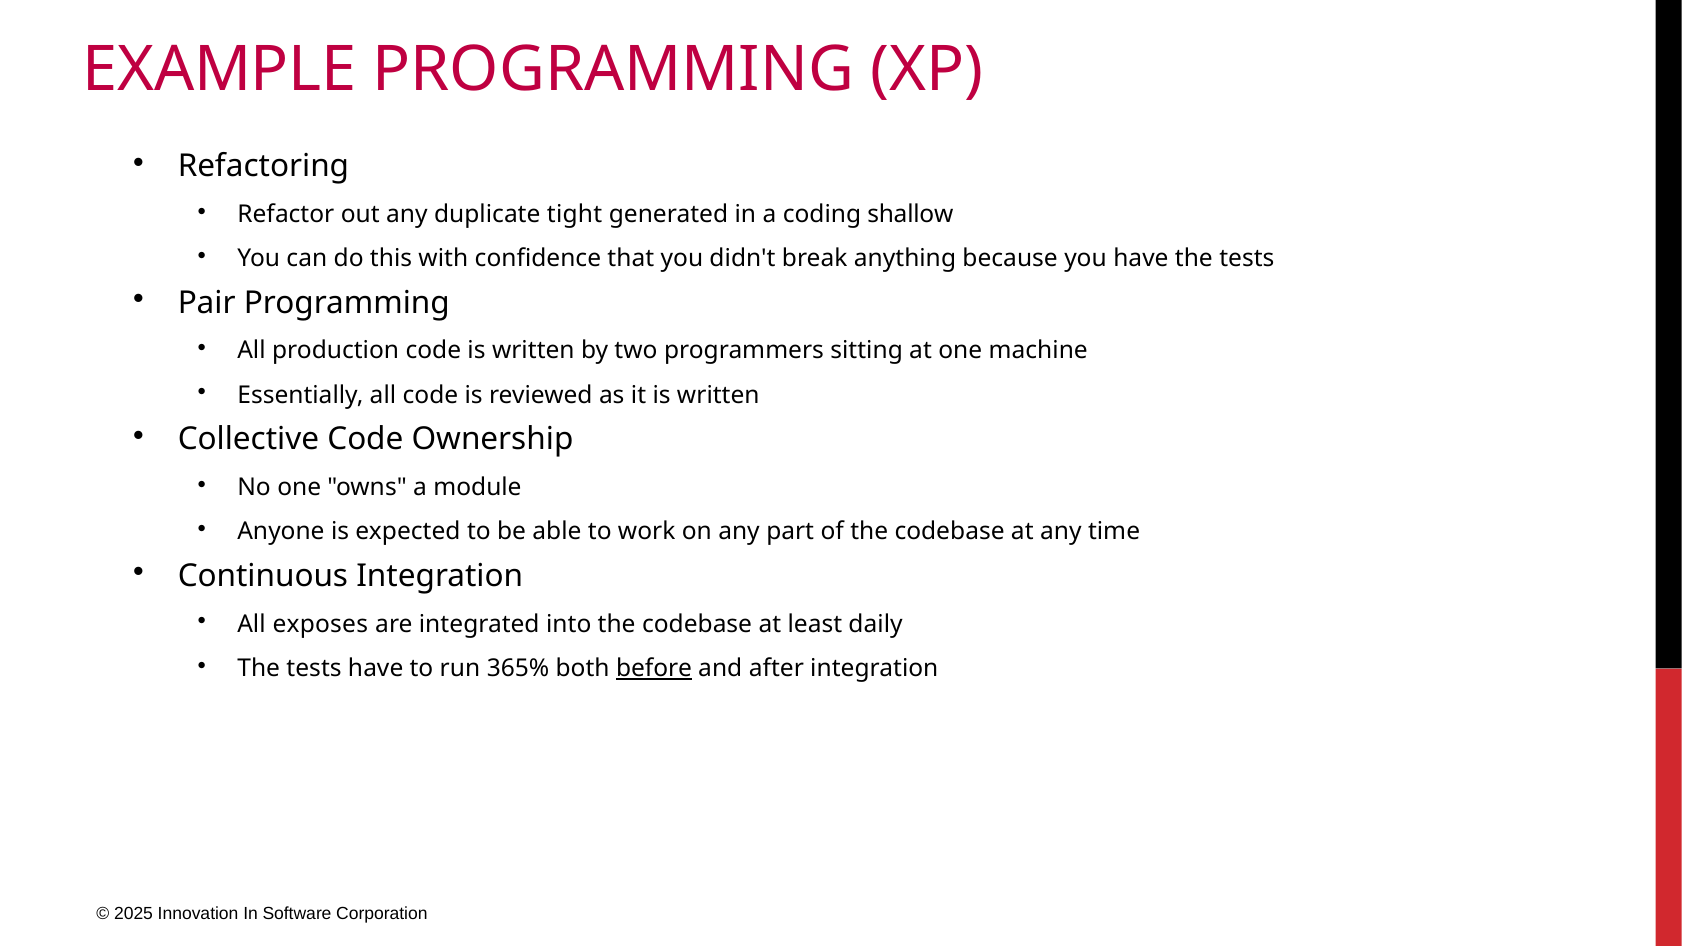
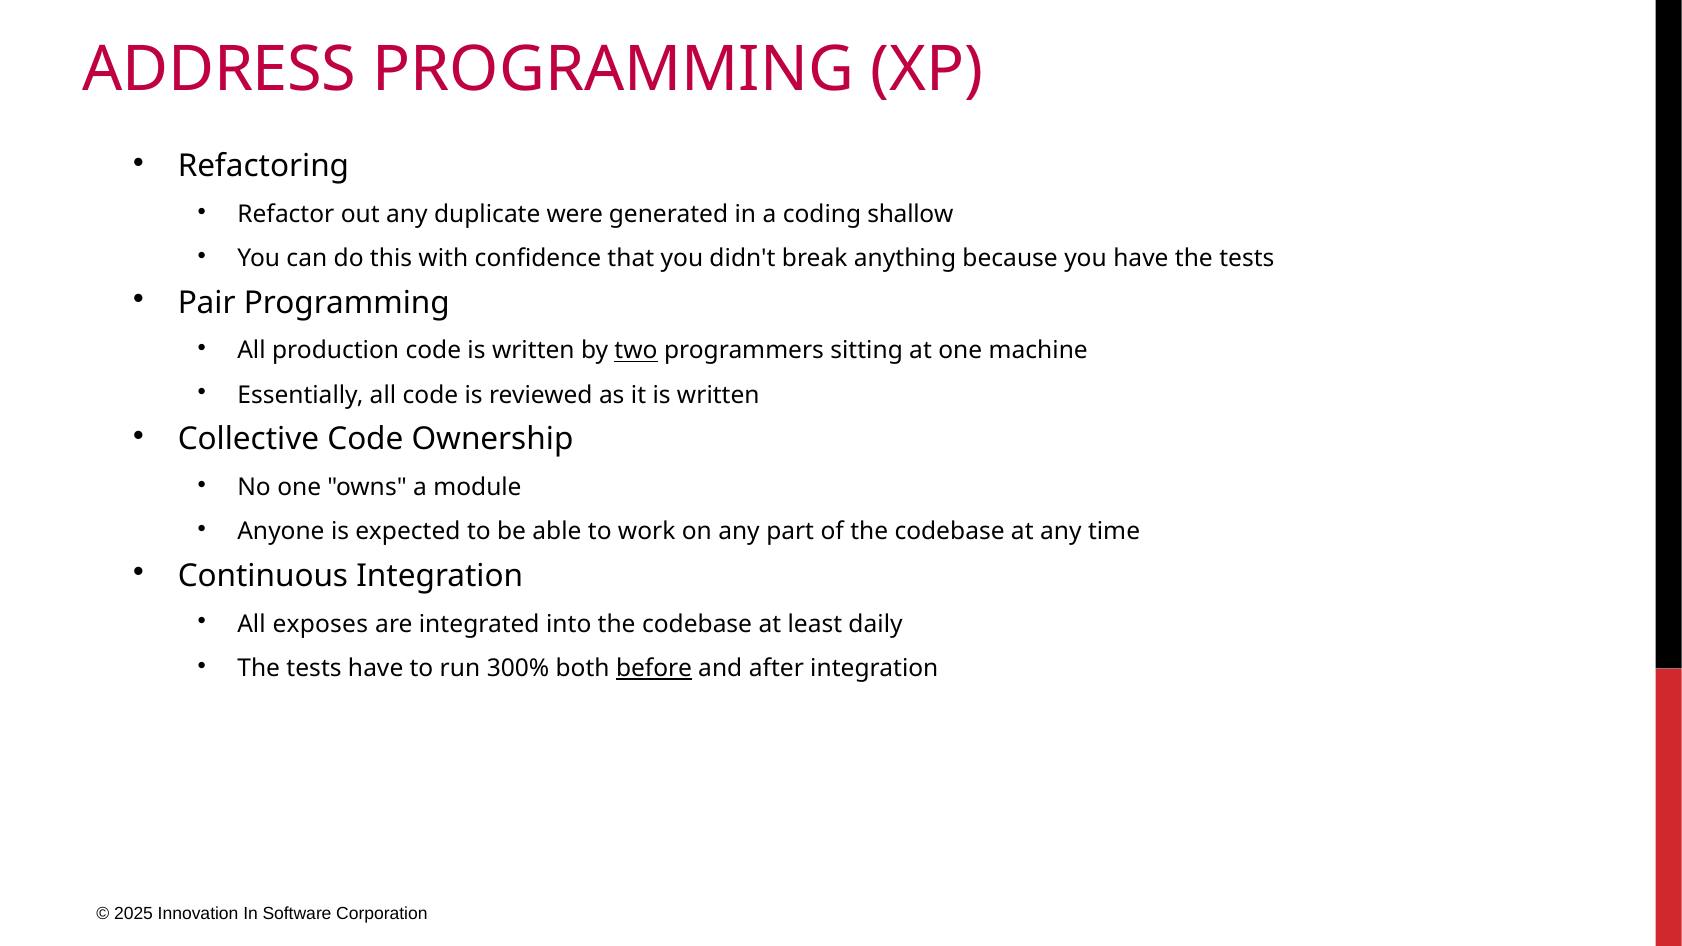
EXAMPLE: EXAMPLE -> ADDRESS (220, 70)
tight: tight -> were (575, 214)
two underline: none -> present (636, 351)
365%: 365% -> 300% (518, 668)
